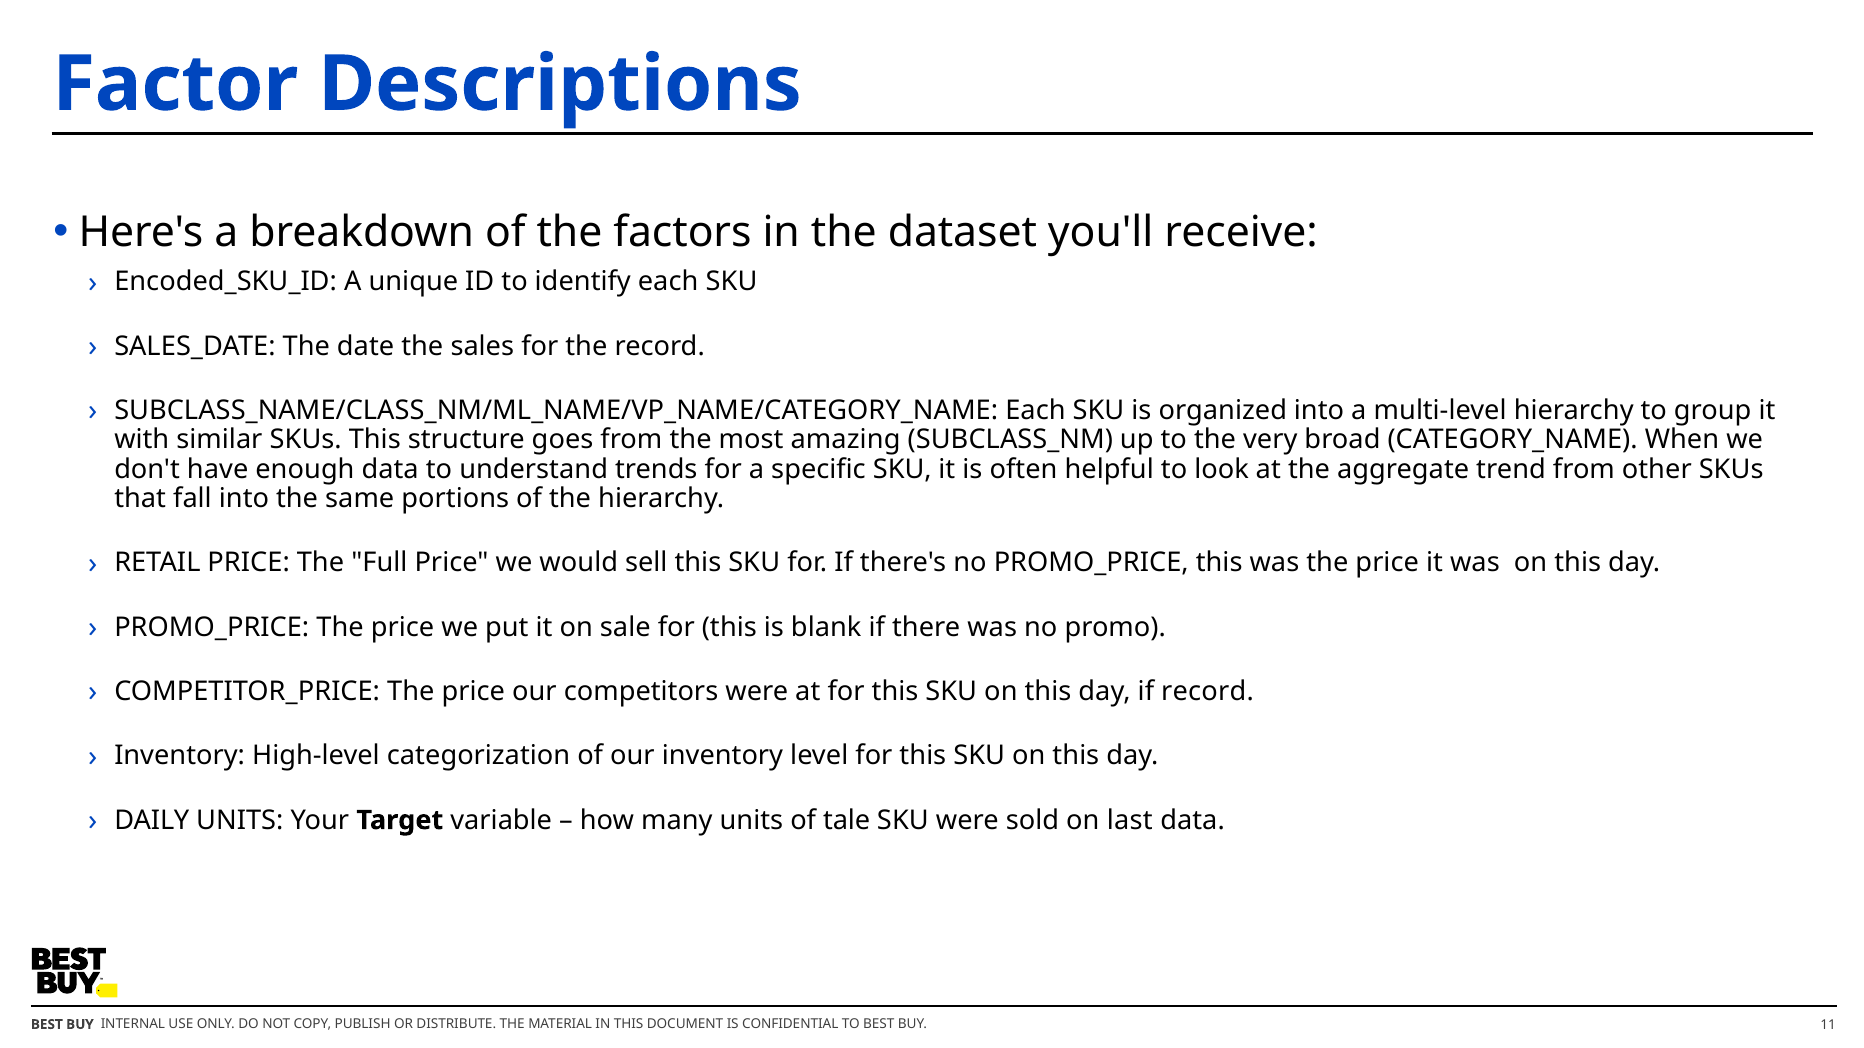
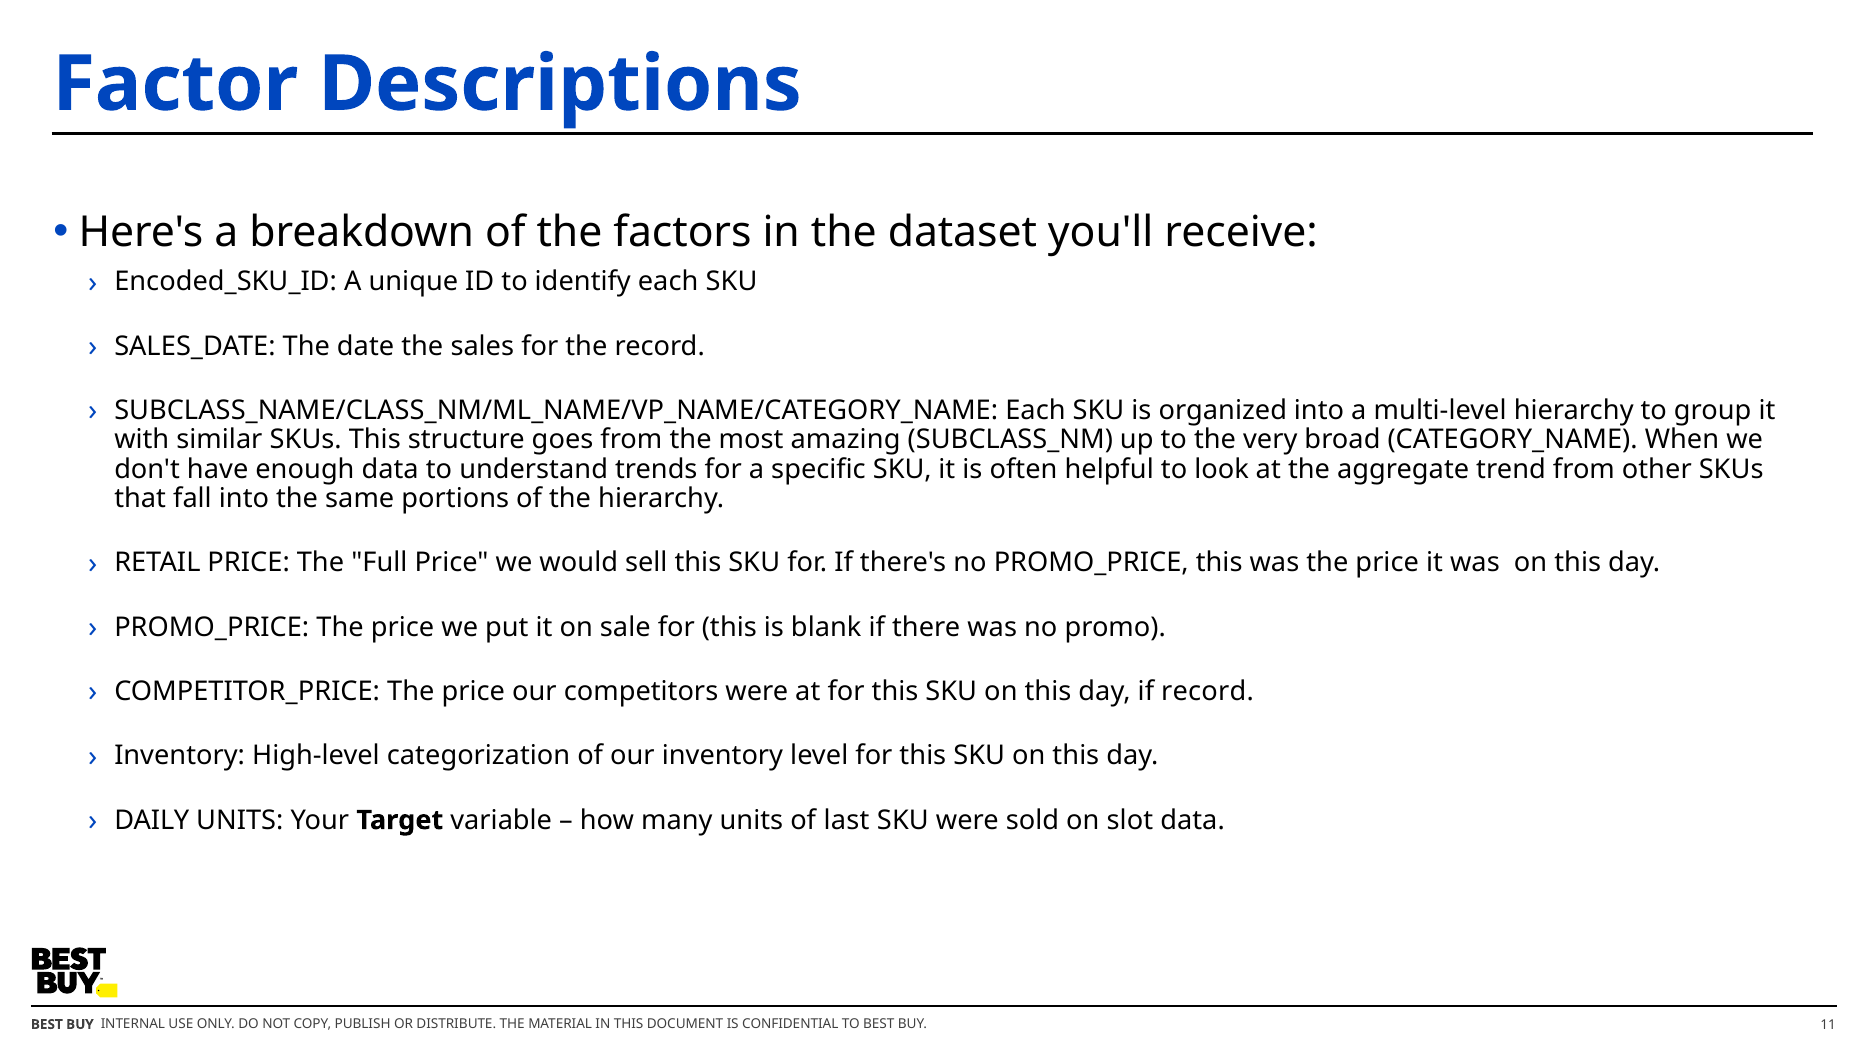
tale: tale -> last (846, 821)
last: last -> slot (1130, 821)
